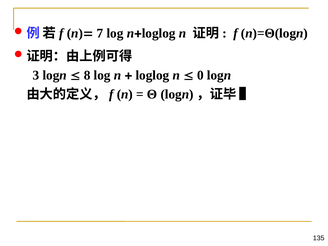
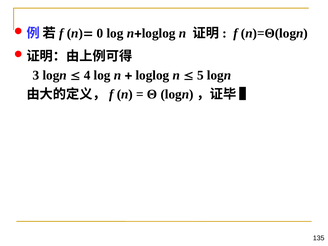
7: 7 -> 0 (100, 33)
8: 8 -> 4 (87, 75)
0: 0 -> 5 (200, 75)
